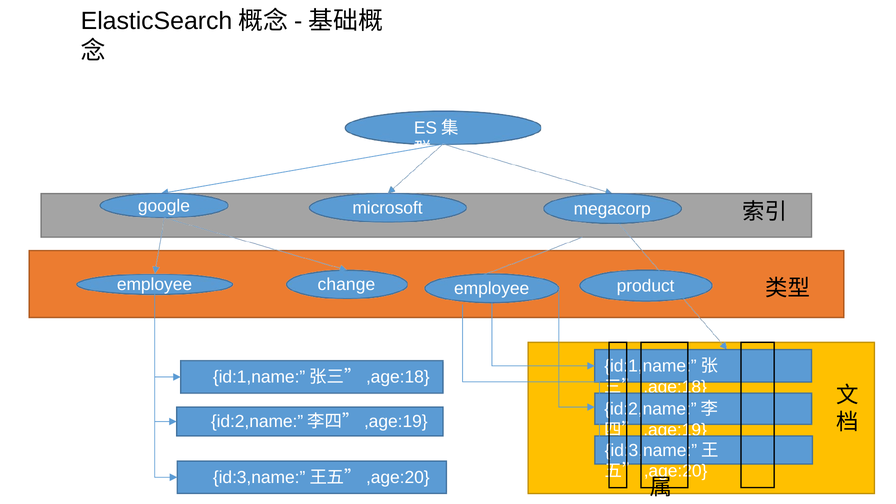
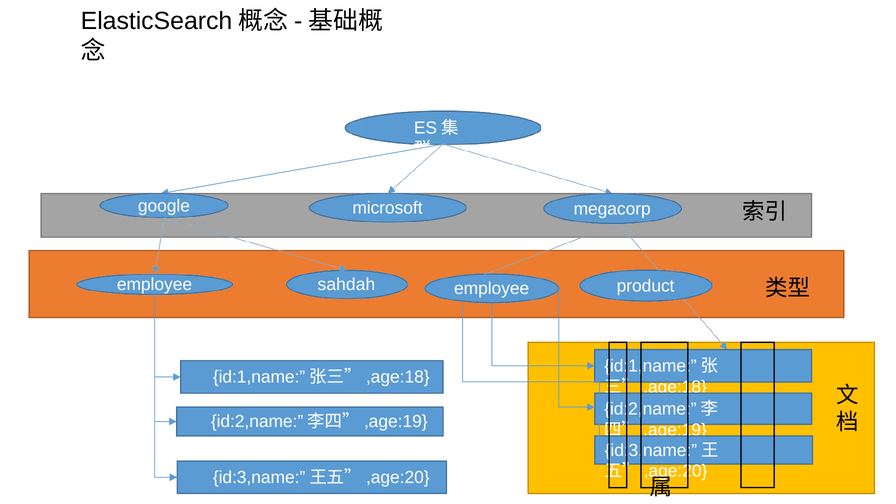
change: change -> sahdah (346, 284)
